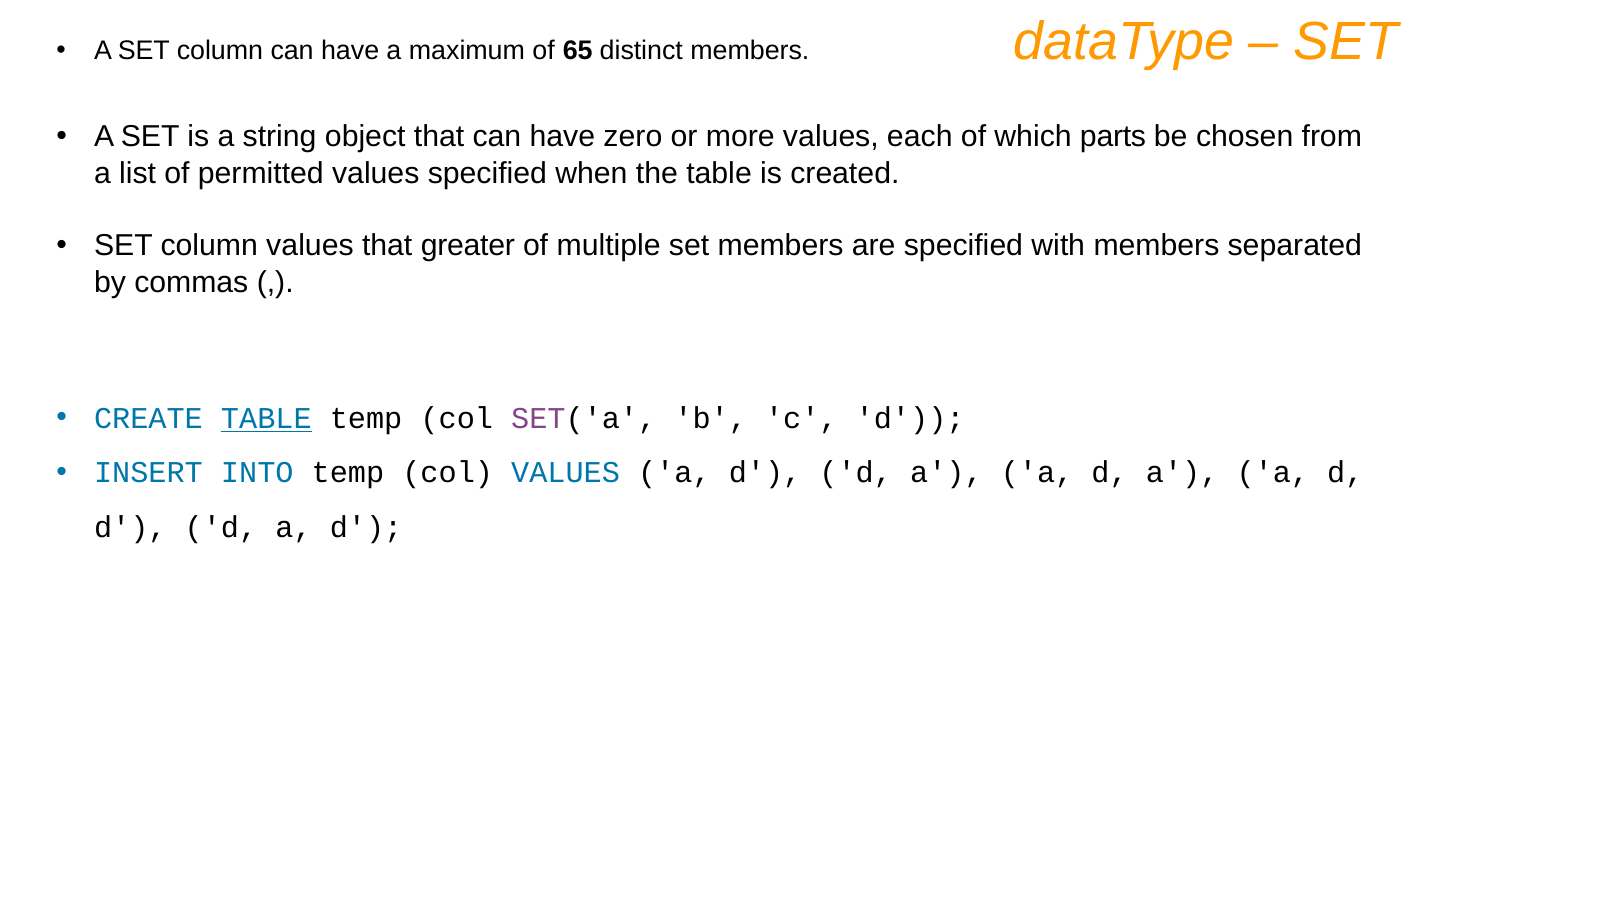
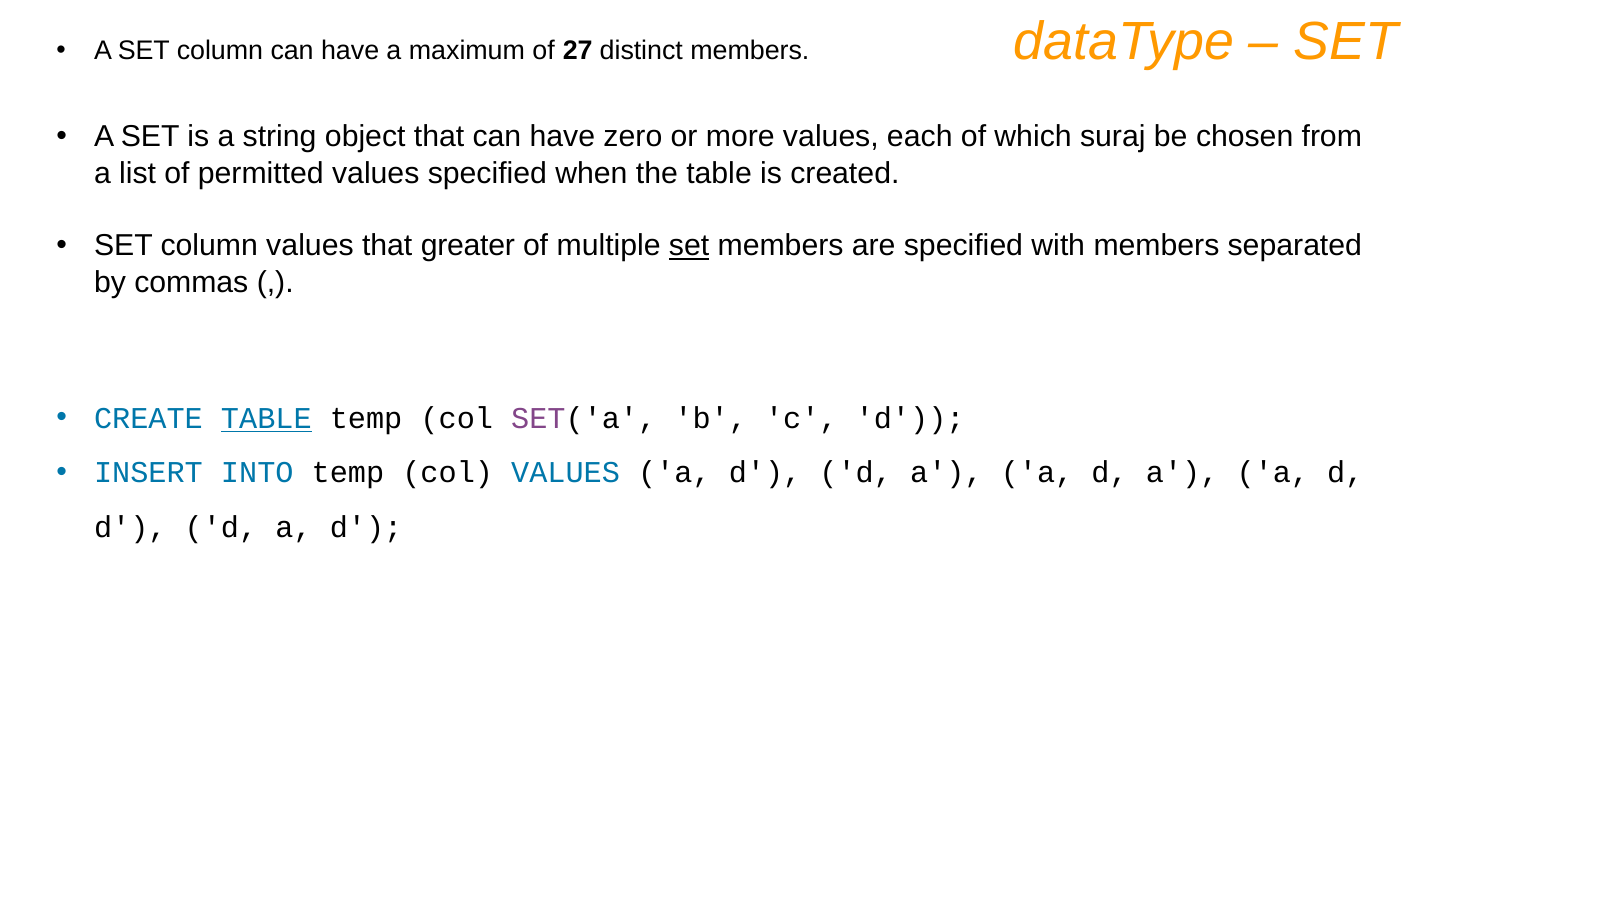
65: 65 -> 27 (578, 51)
parts: parts -> suraj (1113, 137)
set underline: none -> present (689, 246)
